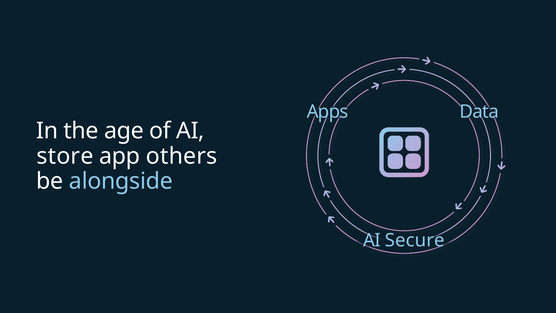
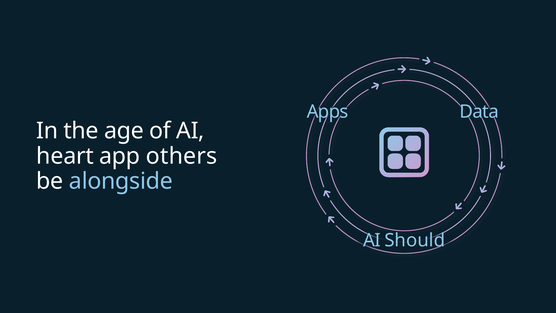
store: store -> heart (65, 156)
Secure: Secure -> Should (415, 240)
